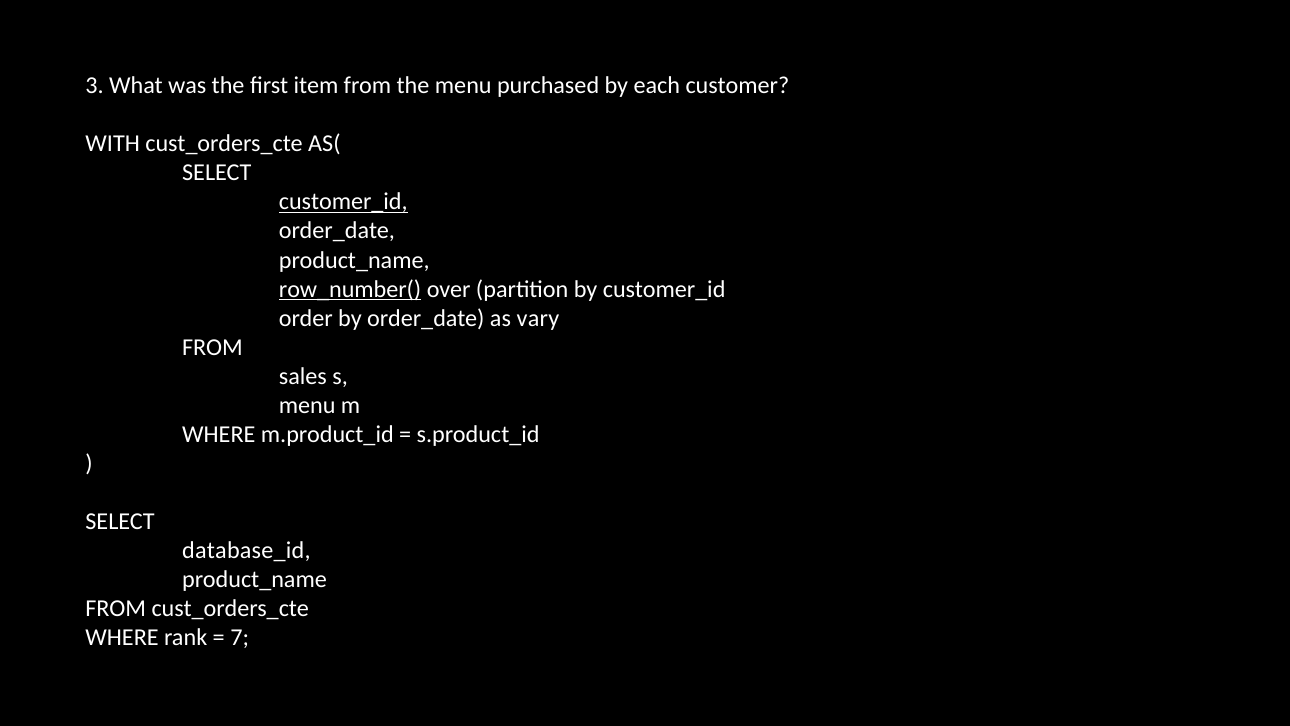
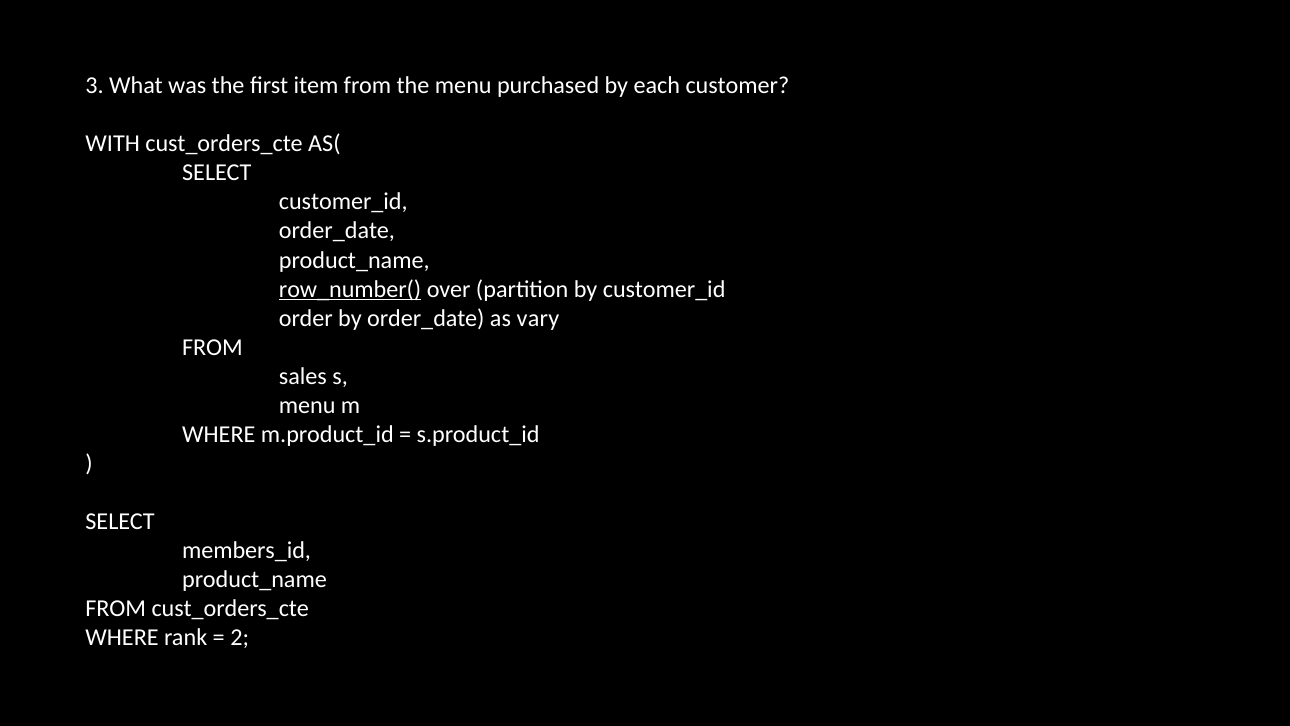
customer_id underline: present -> none (343, 202)
database_id: database_id -> members_id (247, 550)
7: 7 -> 2 (240, 637)
